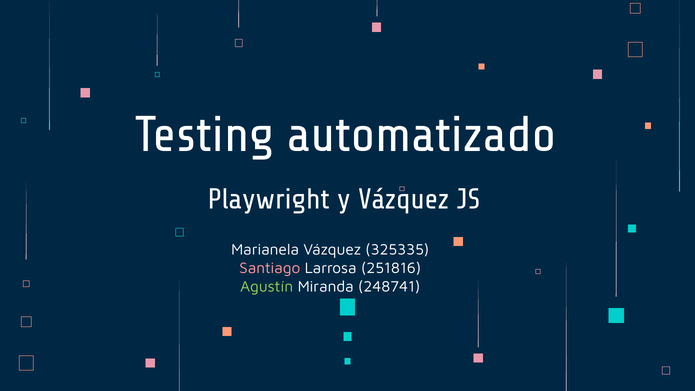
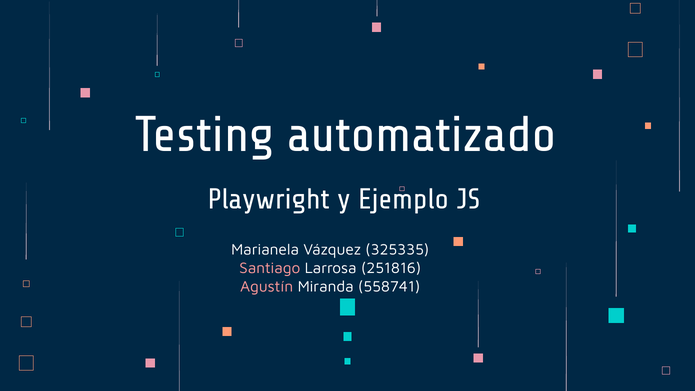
y Vázquez: Vázquez -> Ejemplo (404, 199)
Agustín colour: light green -> pink (267, 287)
248741: 248741 -> 558741 (389, 287)
